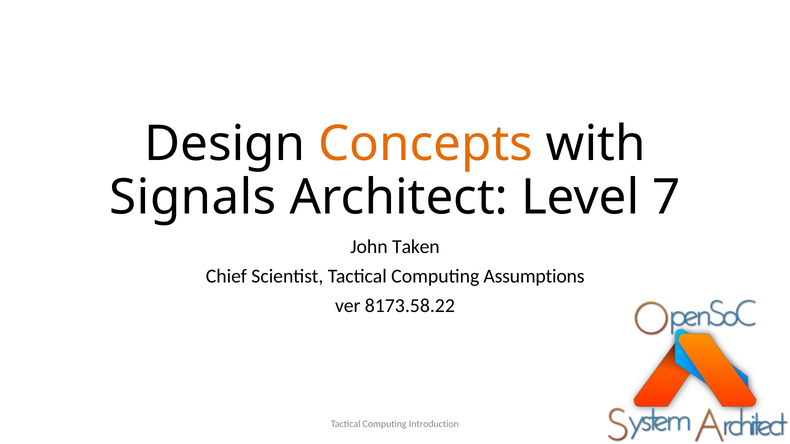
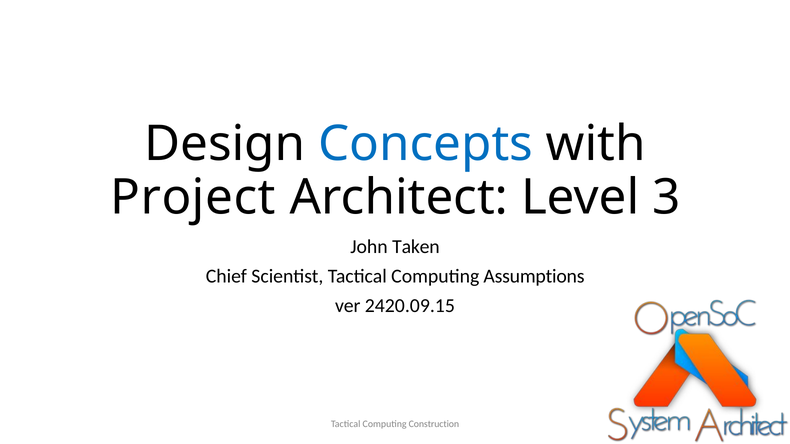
Concepts colour: orange -> blue (426, 144)
Signals: Signals -> Project (193, 197)
7: 7 -> 3 (666, 197)
8173.58.22: 8173.58.22 -> 2420.09.15 (410, 306)
Introduction: Introduction -> Construction (434, 424)
